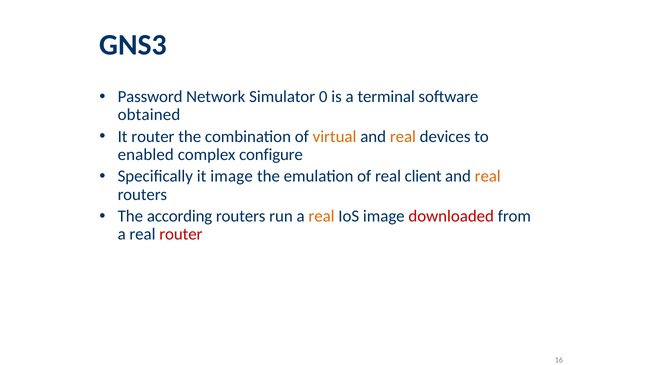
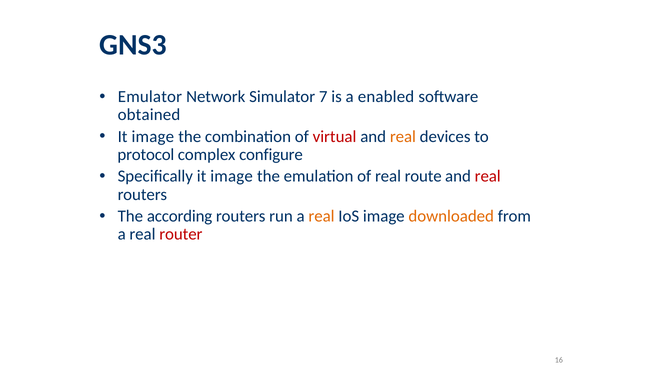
Password: Password -> Emulator (150, 97)
0: 0 -> 7 (323, 97)
terminal: terminal -> enabled (386, 97)
router: router -> image (153, 136)
virtual colour: orange -> red (335, 136)
enabled: enabled -> protocol (146, 155)
client: client -> route (423, 176)
real colour: orange -> red (488, 176)
downloaded colour: red -> orange (451, 216)
